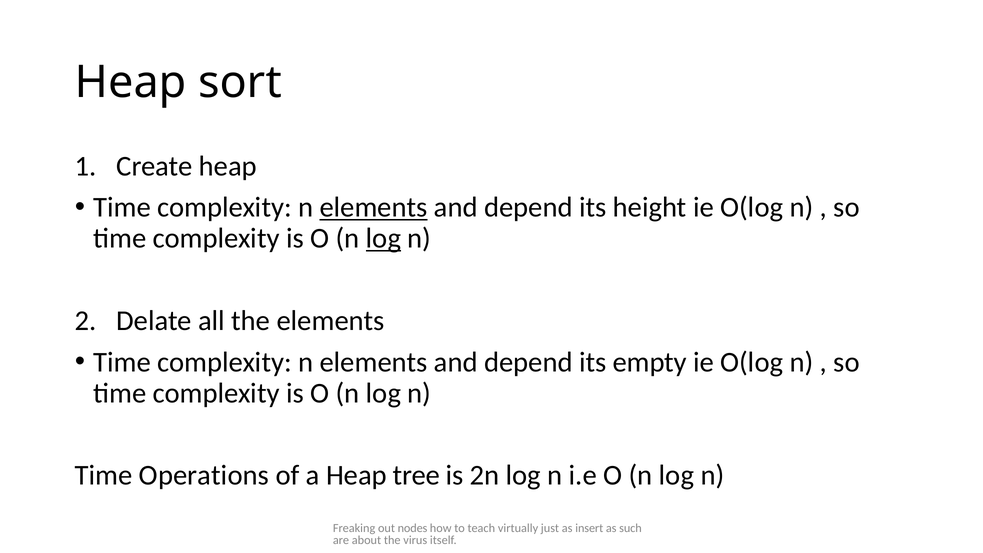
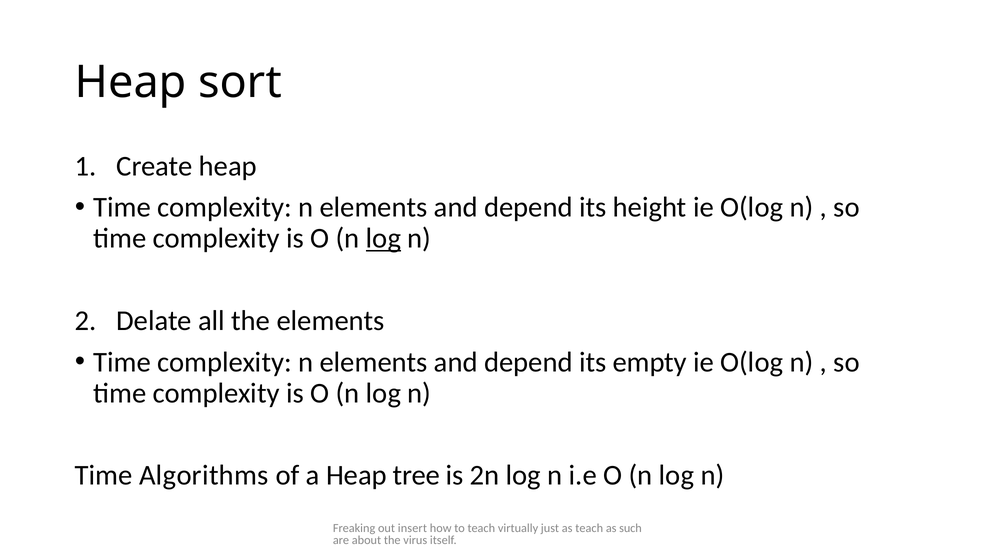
elements underline: present -> none (374, 207)
Operations: Operations -> Algorithms (204, 475)
nodes: nodes -> insert (412, 528)
as insert: insert -> teach (589, 528)
